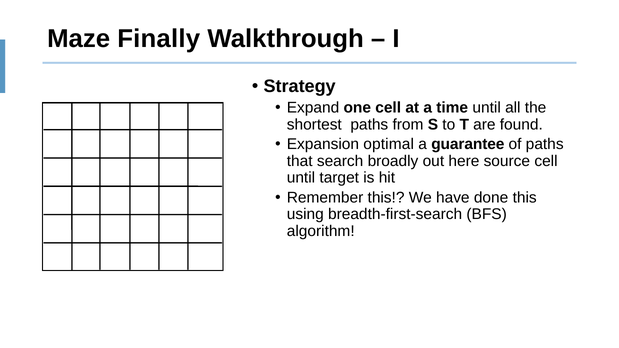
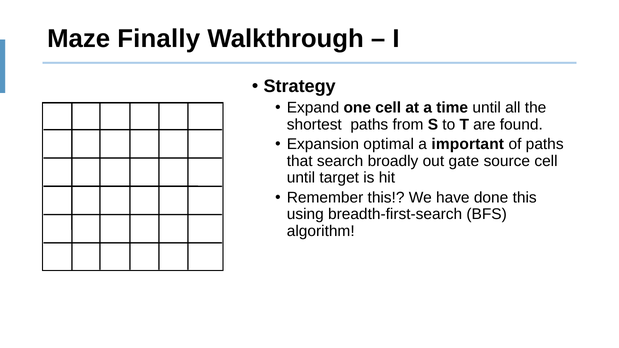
guarantee: guarantee -> important (468, 144)
here: here -> gate (464, 161)
